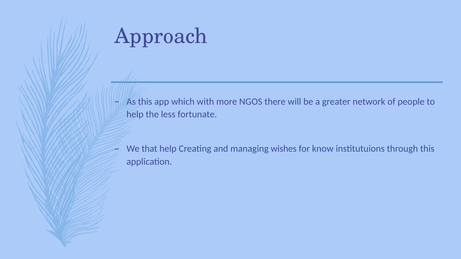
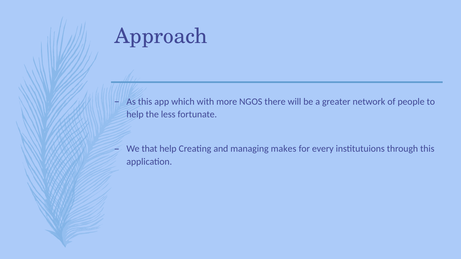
wishes: wishes -> makes (284, 149)
know: know -> every (323, 149)
